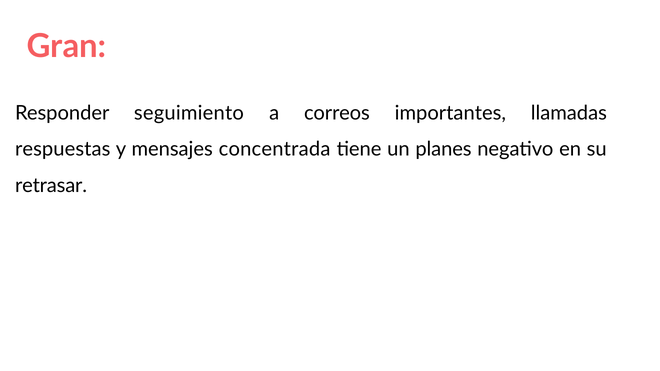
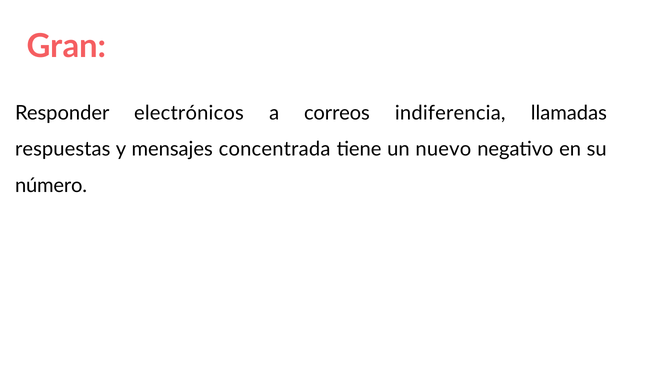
seguimiento: seguimiento -> electrónicos (189, 113)
importantes: importantes -> indiferencia (450, 113)
planes: planes -> nuevo (443, 149)
retrasar: retrasar -> número (51, 186)
